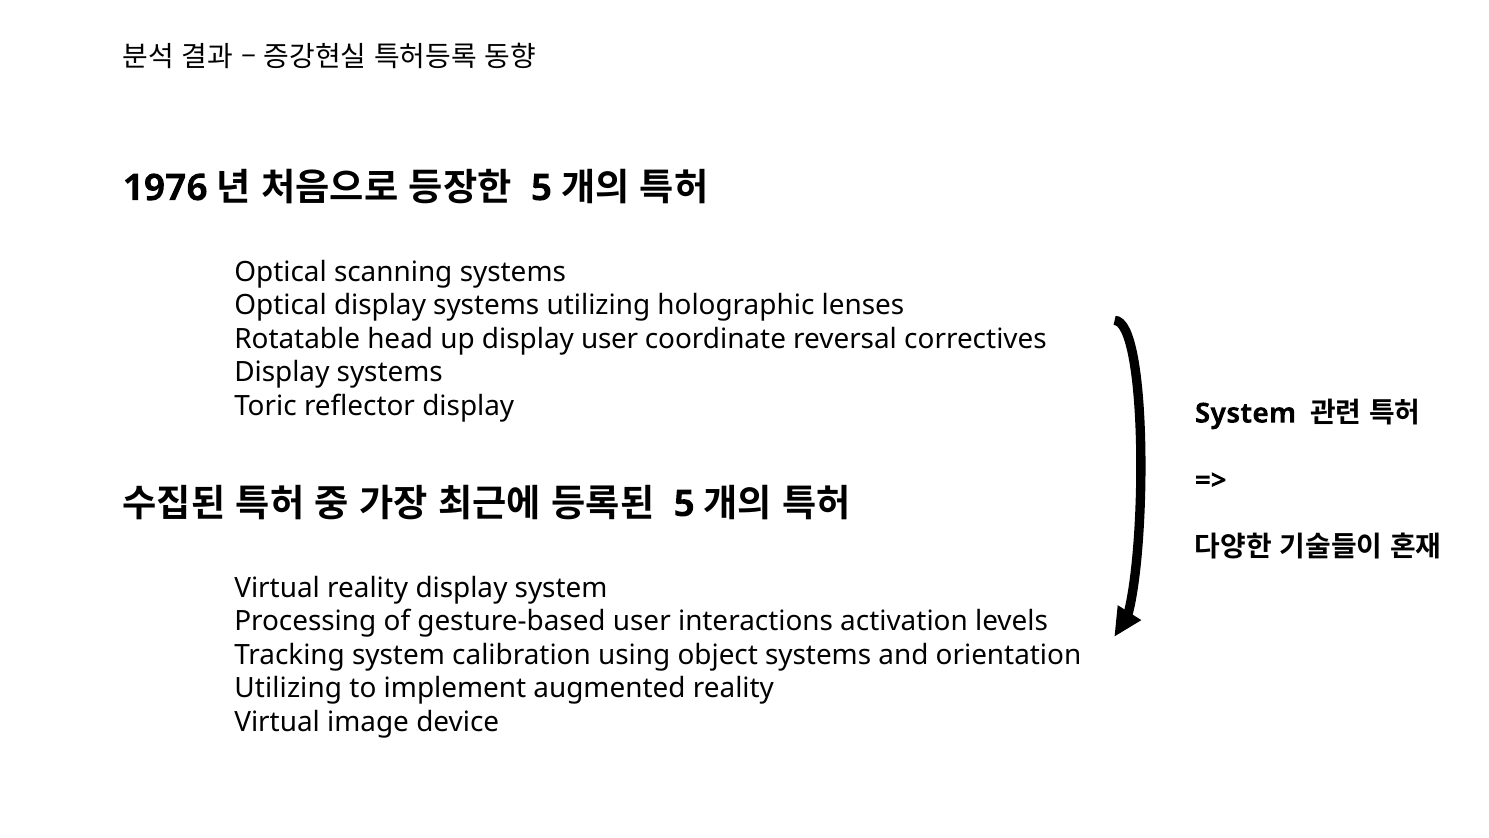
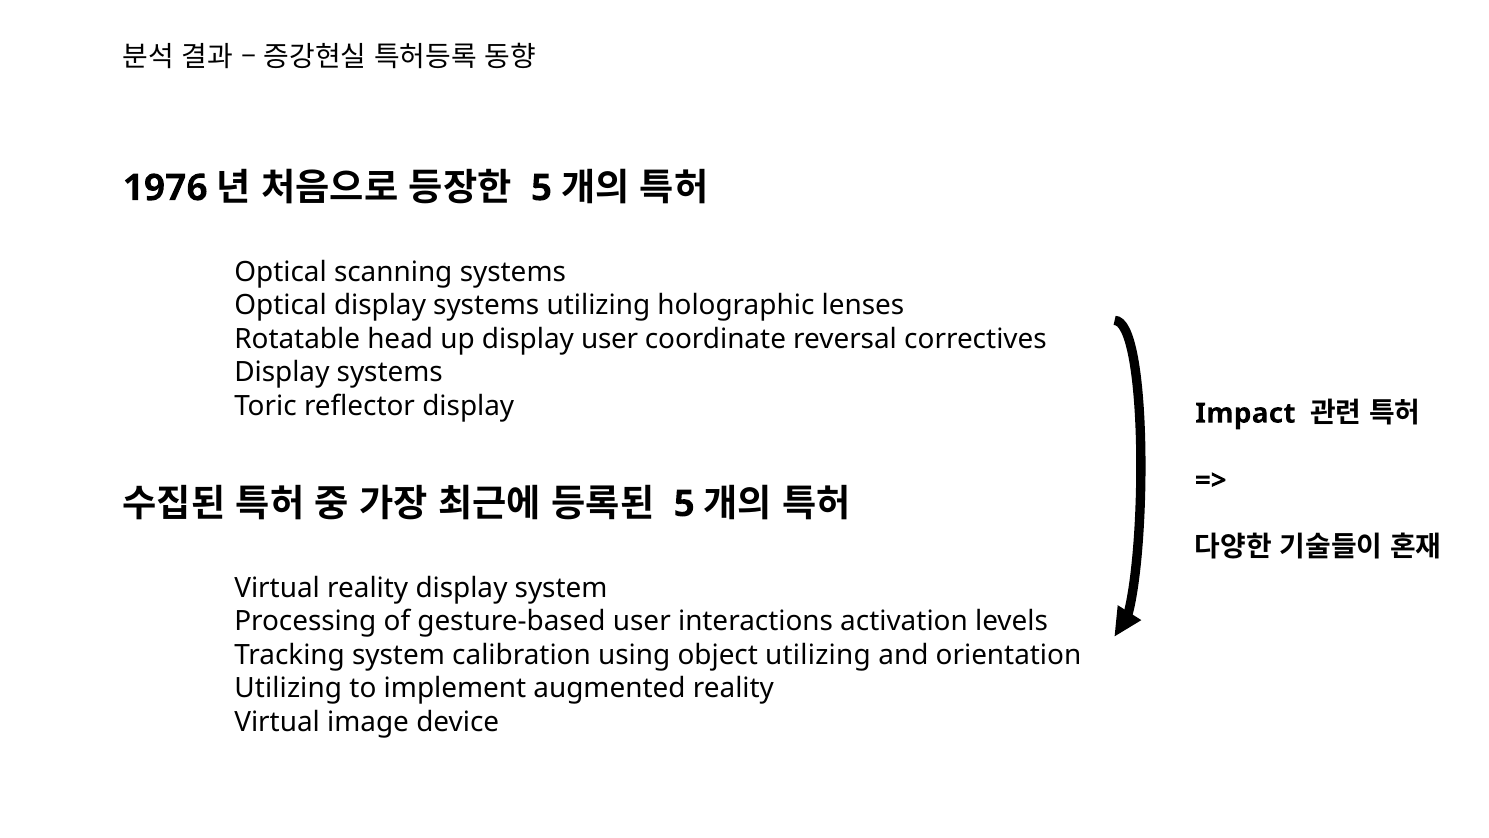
System: System -> Impact (1245, 413)
object systems: systems -> utilizing (818, 655)
